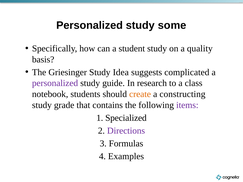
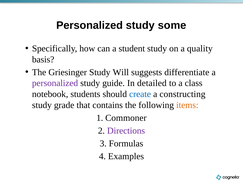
Idea: Idea -> Will (121, 72)
complicated: complicated -> differentiate (187, 72)
research: research -> detailed (152, 83)
create colour: orange -> blue (140, 94)
items colour: purple -> orange (187, 105)
Specialized: Specialized -> Commoner (126, 118)
